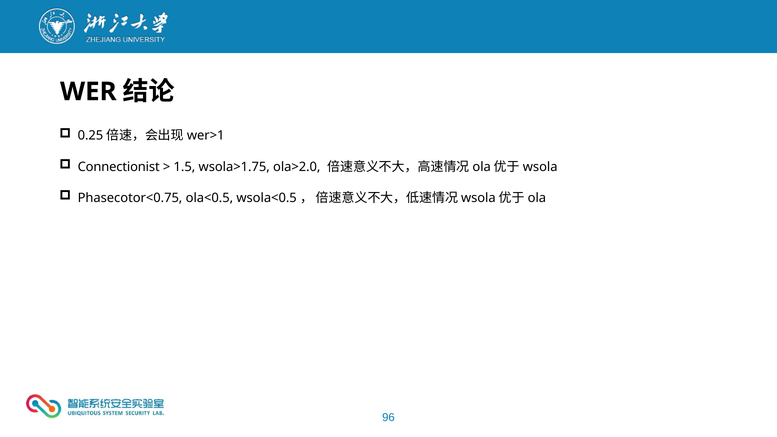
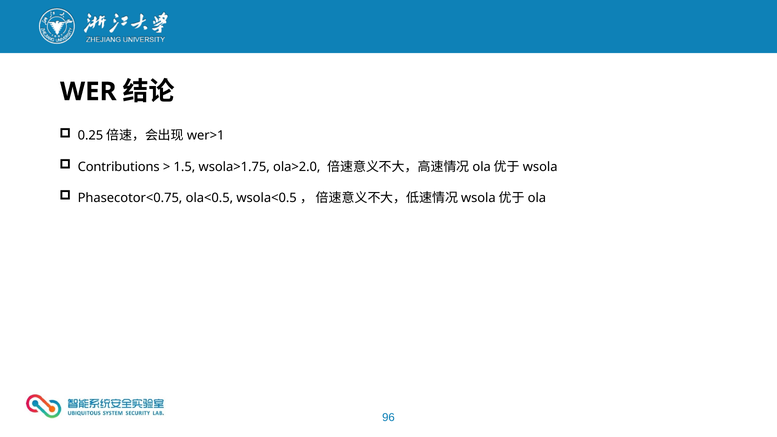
Connectionist: Connectionist -> Contributions (119, 167)
